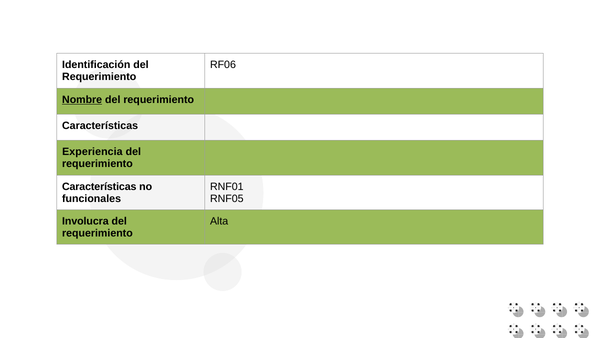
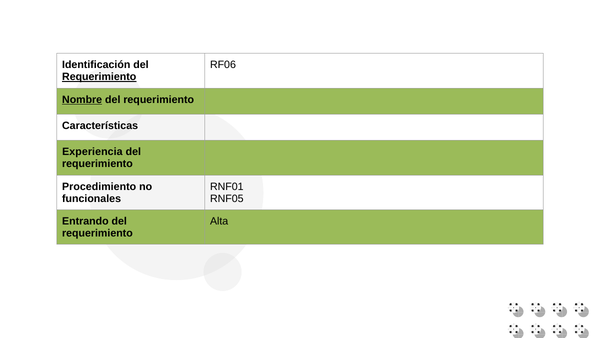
Requerimiento underline: none -> present (99, 77)
Características: Características -> Procedimiento (99, 186)
Involucra: Involucra -> Entrando (85, 221)
